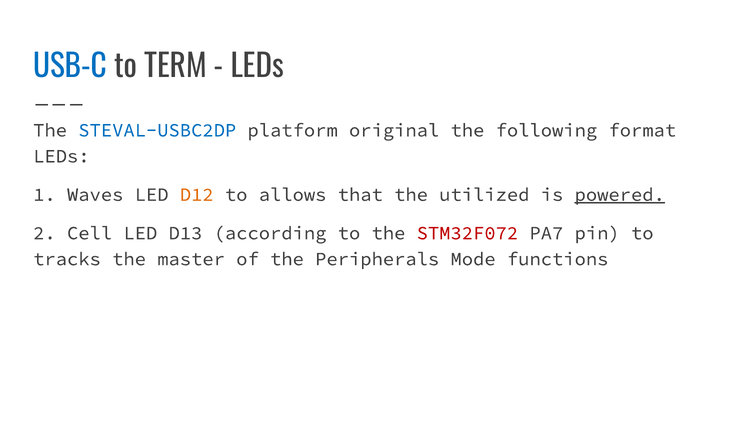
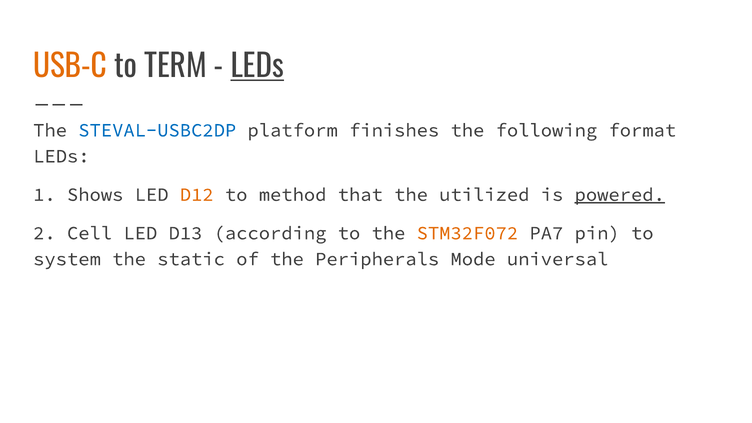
USB-C colour: blue -> orange (70, 67)
LEDs underline: none -> present (257, 67)
original: original -> finishes (394, 130)
Waves: Waves -> Shows (95, 195)
allows: allows -> method (293, 195)
STM32F072 colour: red -> orange (467, 233)
tracks: tracks -> system (67, 259)
master: master -> static (191, 259)
functions: functions -> universal (558, 259)
